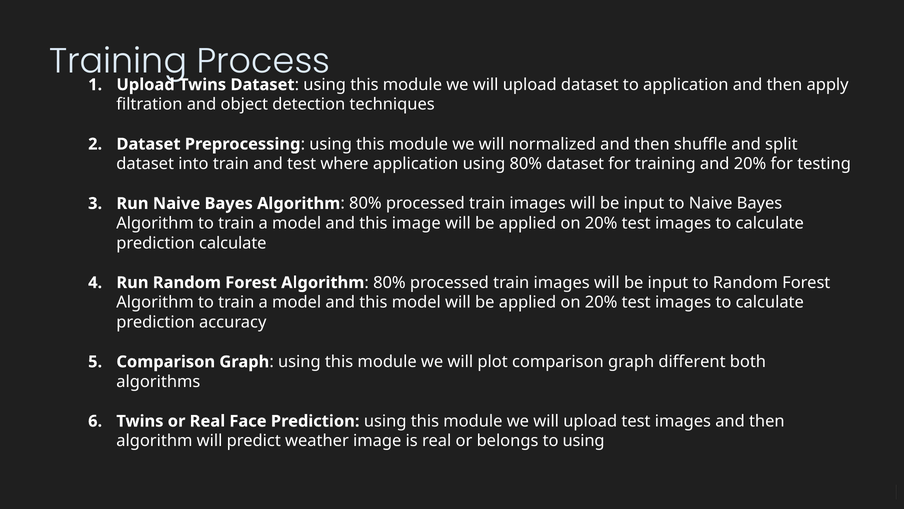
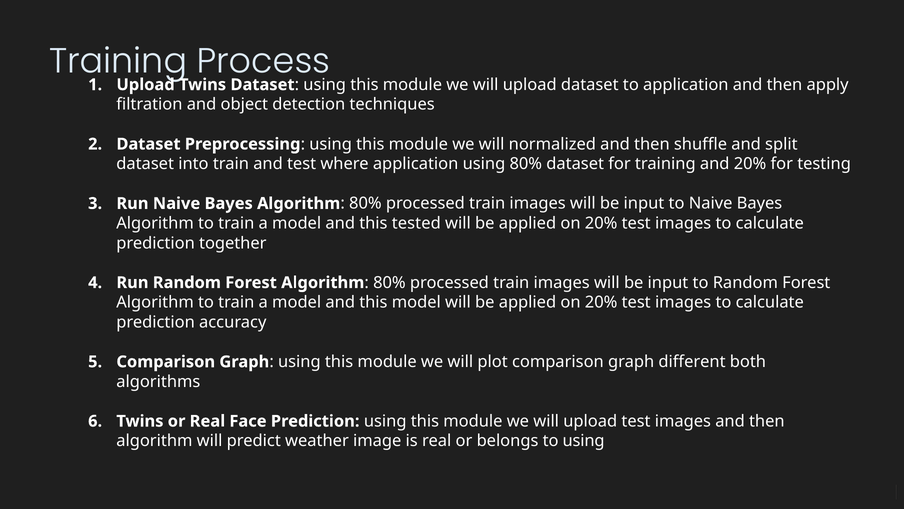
this image: image -> tested (416, 223)
prediction calculate: calculate -> together (233, 243)
